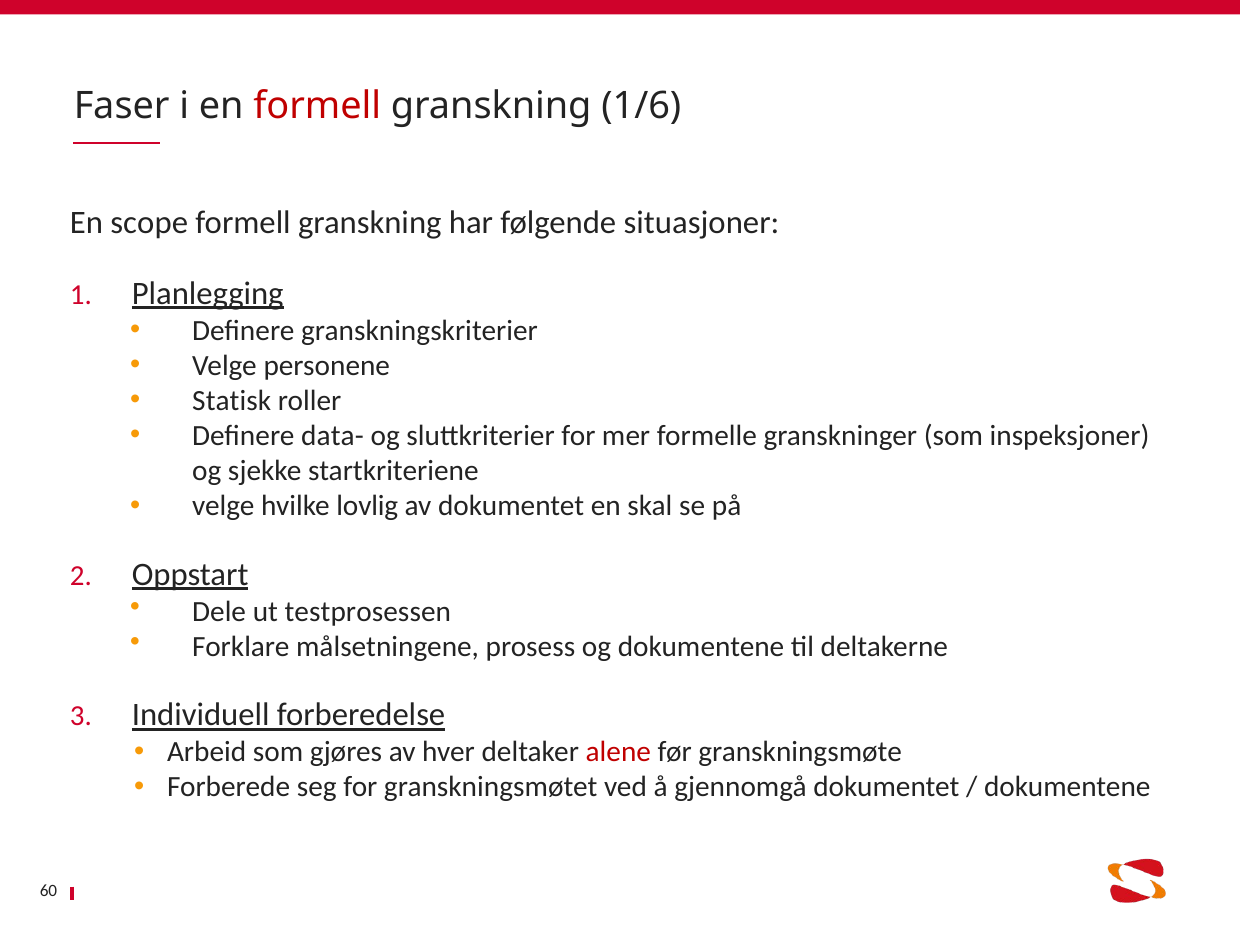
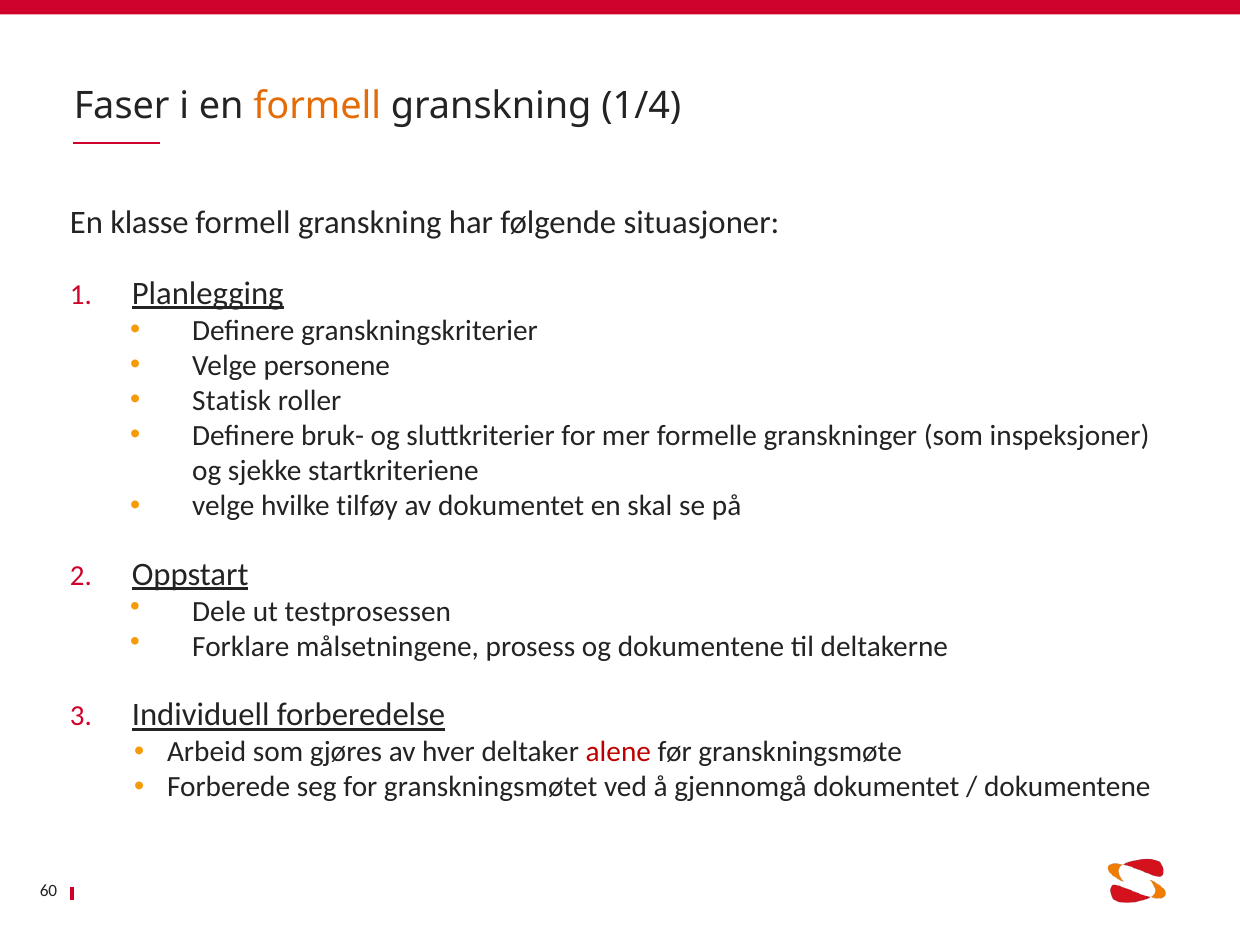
formell colour: red -> orange (317, 106)
1/6: 1/6 -> 1/4 (641, 106)
scope: scope -> klasse (149, 223)
data-: data- -> bruk- (333, 436)
lovlig: lovlig -> tilføy (367, 506)
